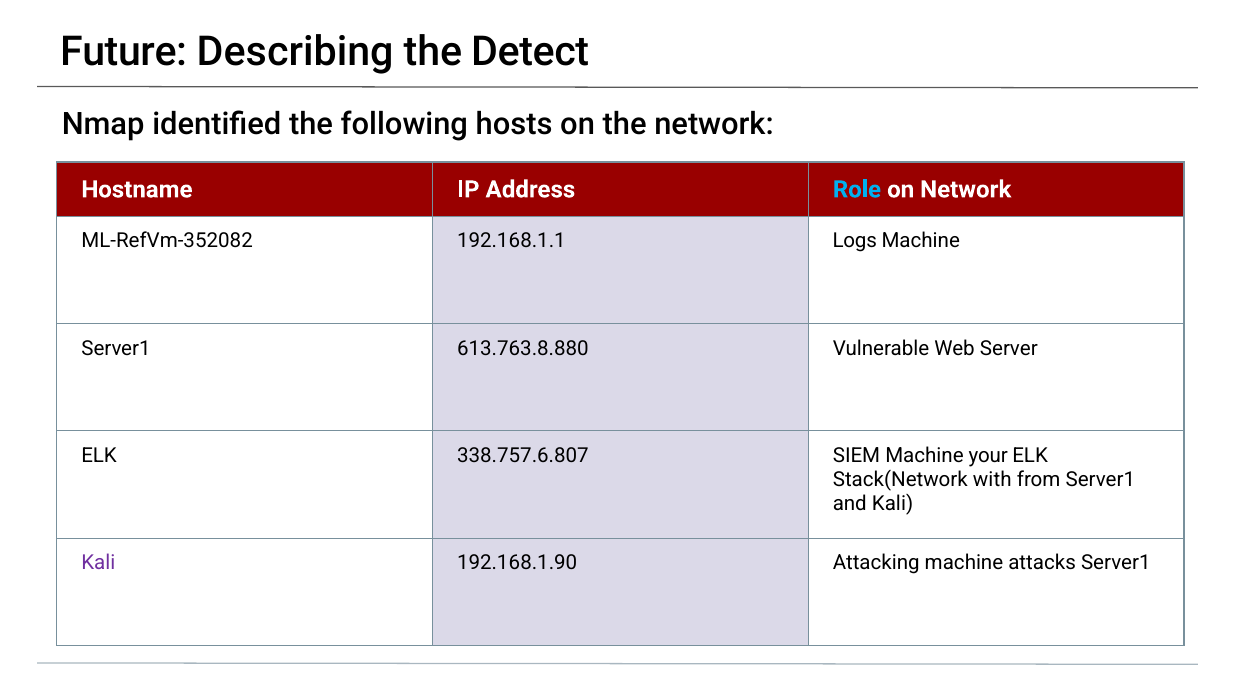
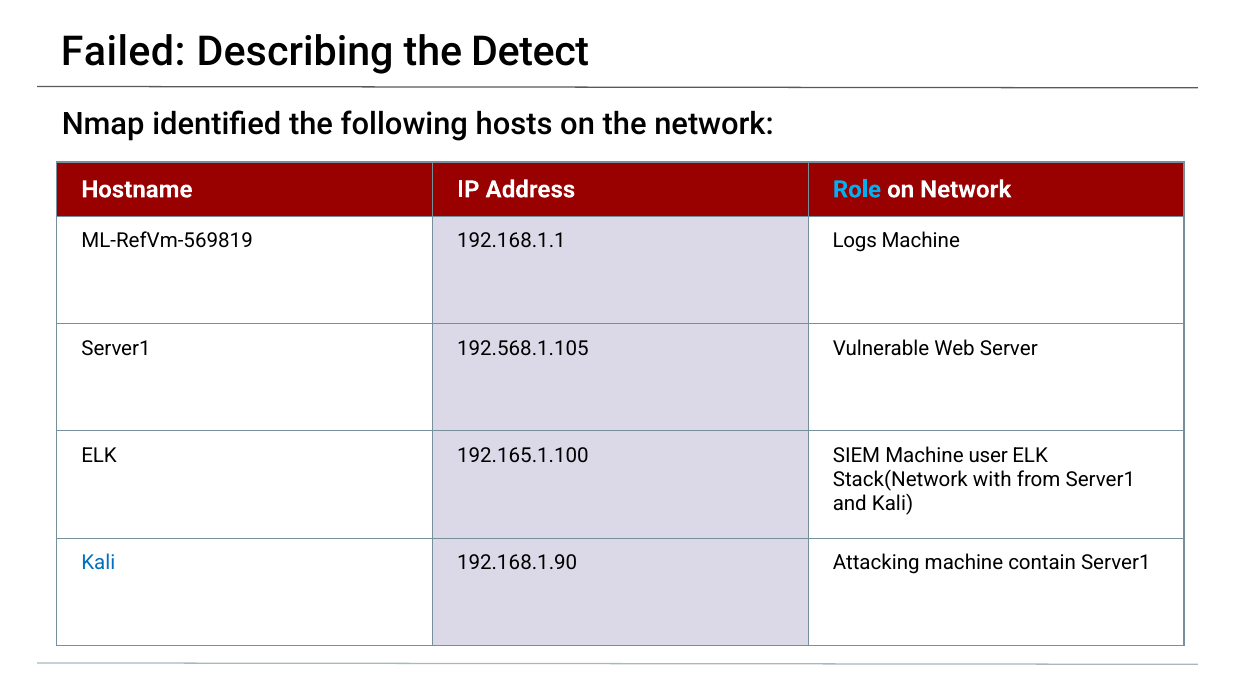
Future: Future -> Failed (123, 52)
ML-RefVm-352082: ML-RefVm-352082 -> ML-RefVm-569819 (167, 241)
613.763.8.880: 613.763.8.880 -> 192.568.1.105 (523, 348)
338.757.6.807: 338.757.6.807 -> 192.165.1.100 (523, 455)
your: your -> user (988, 455)
Kali colour: purple -> blue (98, 563)
attacks: attacks -> contain (1042, 563)
